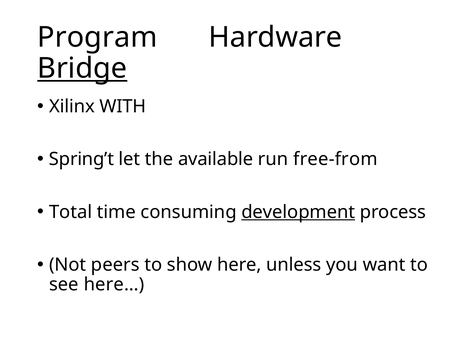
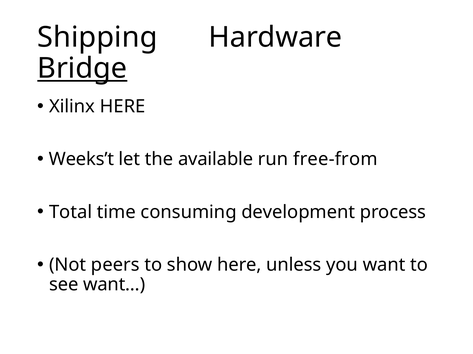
Program: Program -> Shipping (97, 37)
Xilinx WITH: WITH -> HERE (123, 107)
Spring’t: Spring’t -> Weeks’t (81, 160)
development underline: present -> none (298, 212)
here…: here… -> want… (114, 285)
